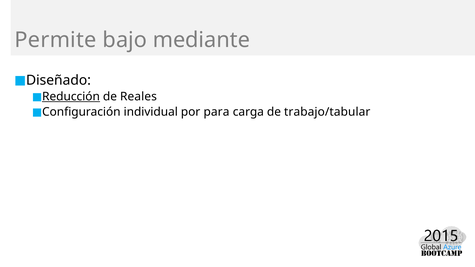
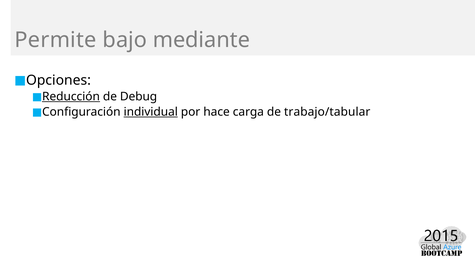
Diseñado: Diseñado -> Opciones (58, 80)
Reales: Reales -> Debug (139, 97)
individual underline: none -> present (151, 112)
para: para -> hace (217, 112)
